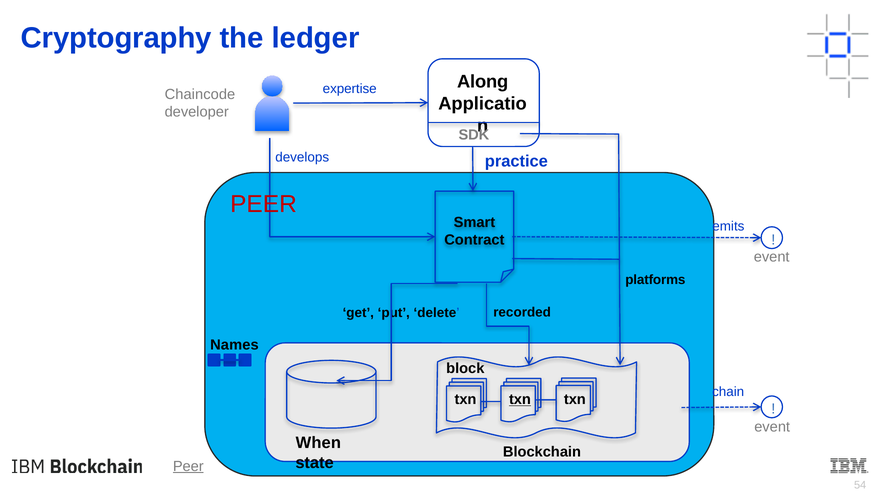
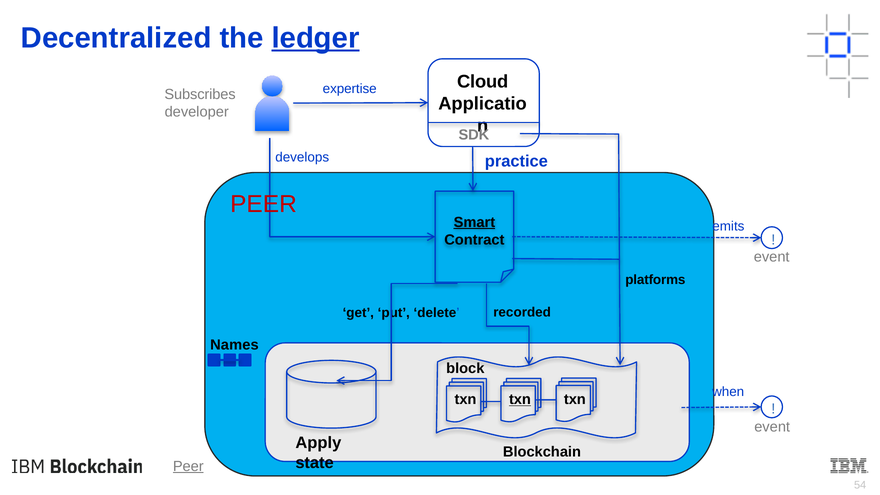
Cryptography: Cryptography -> Decentralized (116, 38)
ledger underline: none -> present (316, 38)
Along: Along -> Cloud (483, 82)
Chaincode: Chaincode -> Subscribes (200, 94)
Smart underline: none -> present (474, 222)
chain: chain -> when (728, 392)
When: When -> Apply (318, 443)
